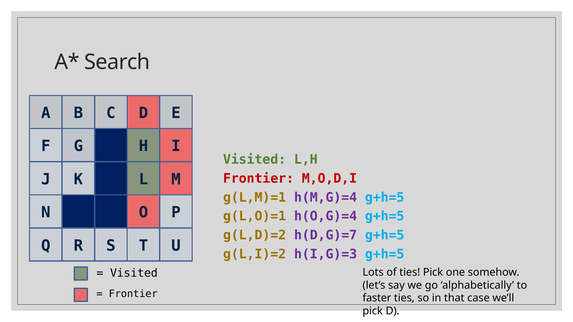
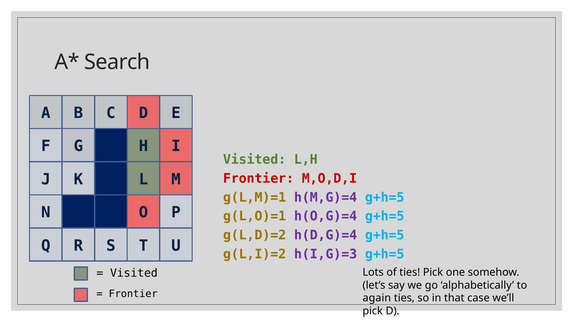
h(D,G)=7: h(D,G)=7 -> h(D,G)=4 (326, 235)
faster: faster -> again (377, 298)
